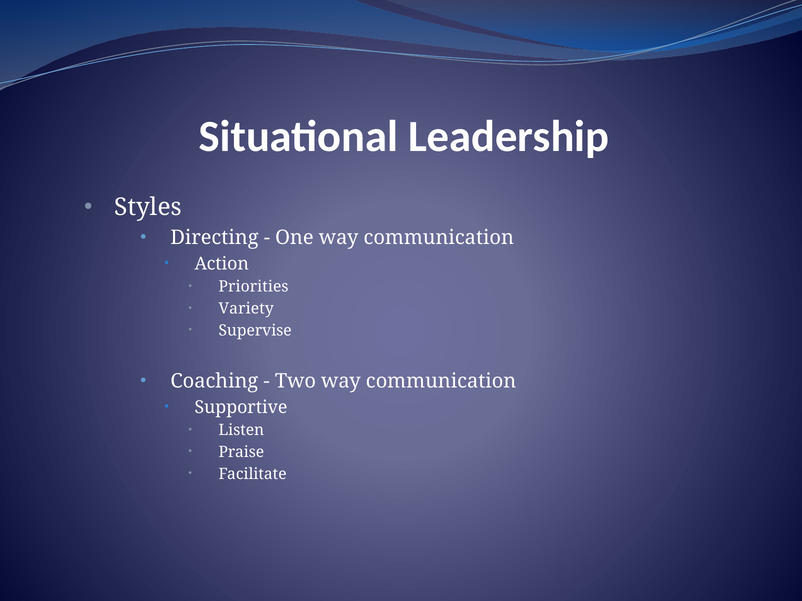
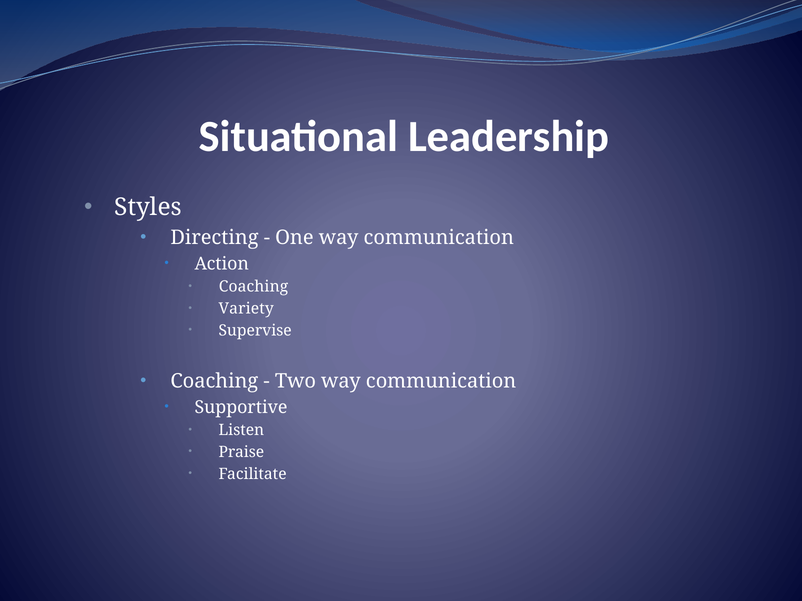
Priorities: Priorities -> Coaching (254, 287)
